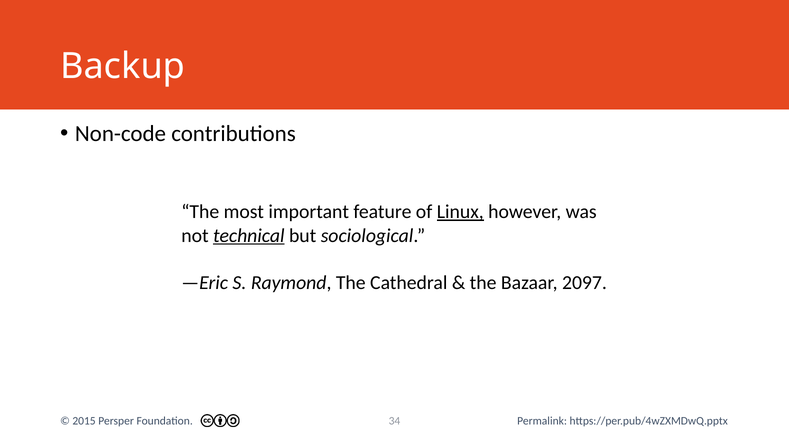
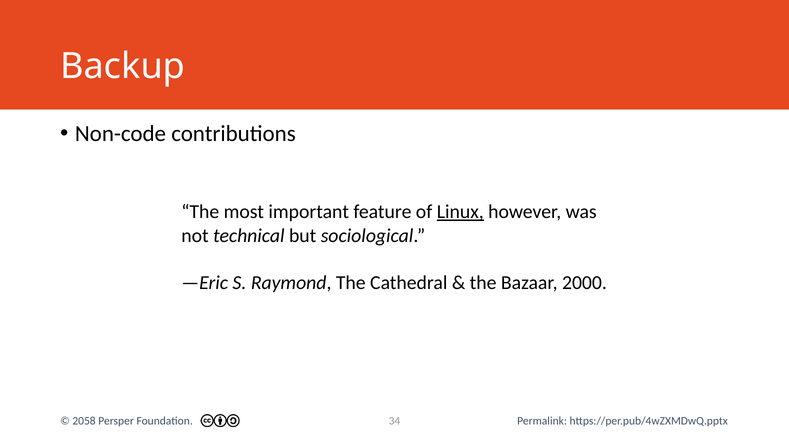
technical underline: present -> none (249, 235)
2097: 2097 -> 2000 (584, 283)
2015: 2015 -> 2058 (84, 421)
